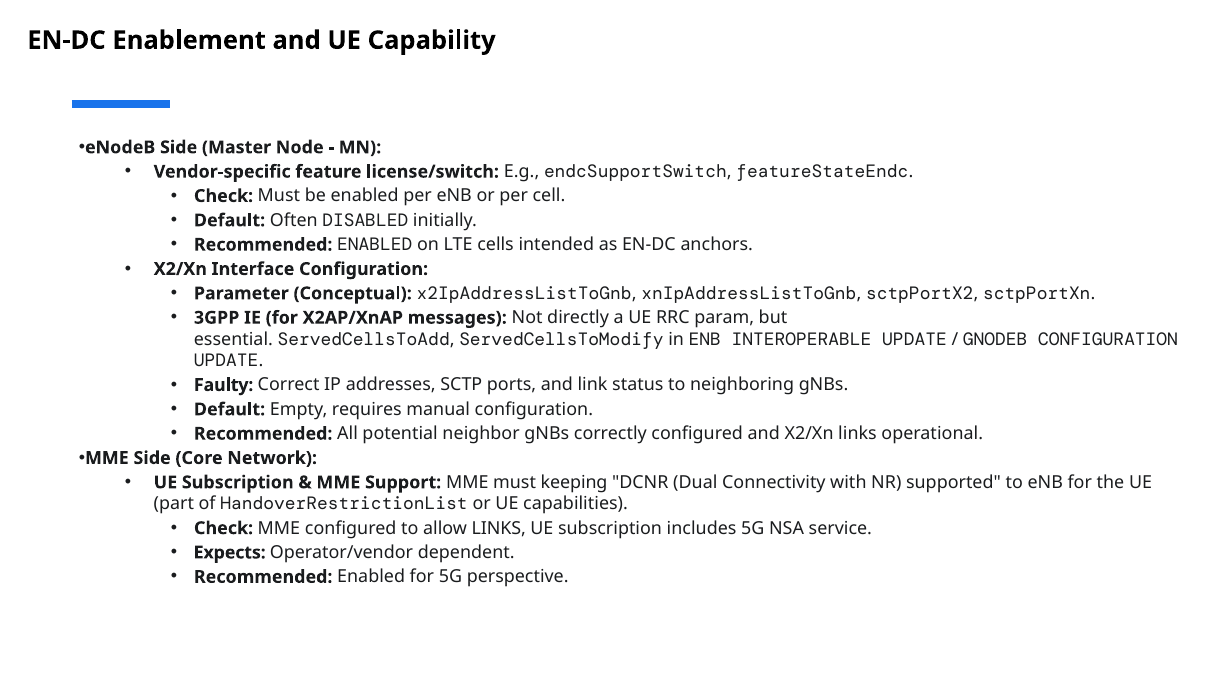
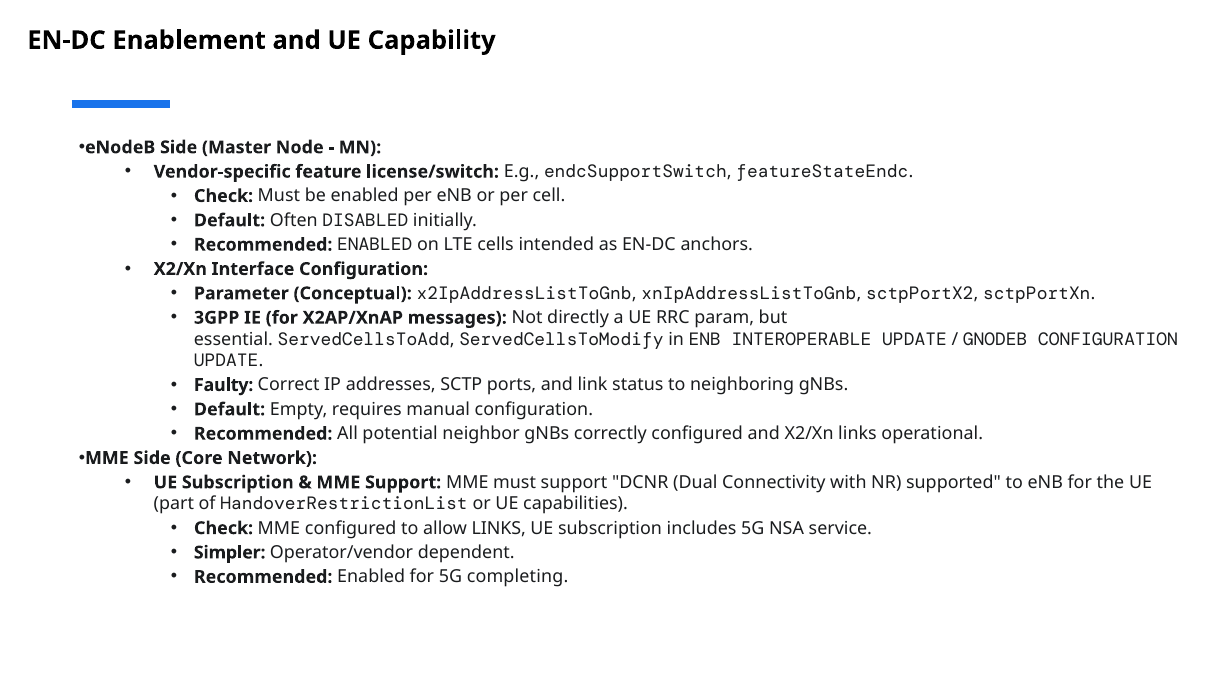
must keeping: keeping -> support (574, 483)
Expects: Expects -> Simpler (230, 553)
perspective: perspective -> completing (518, 577)
